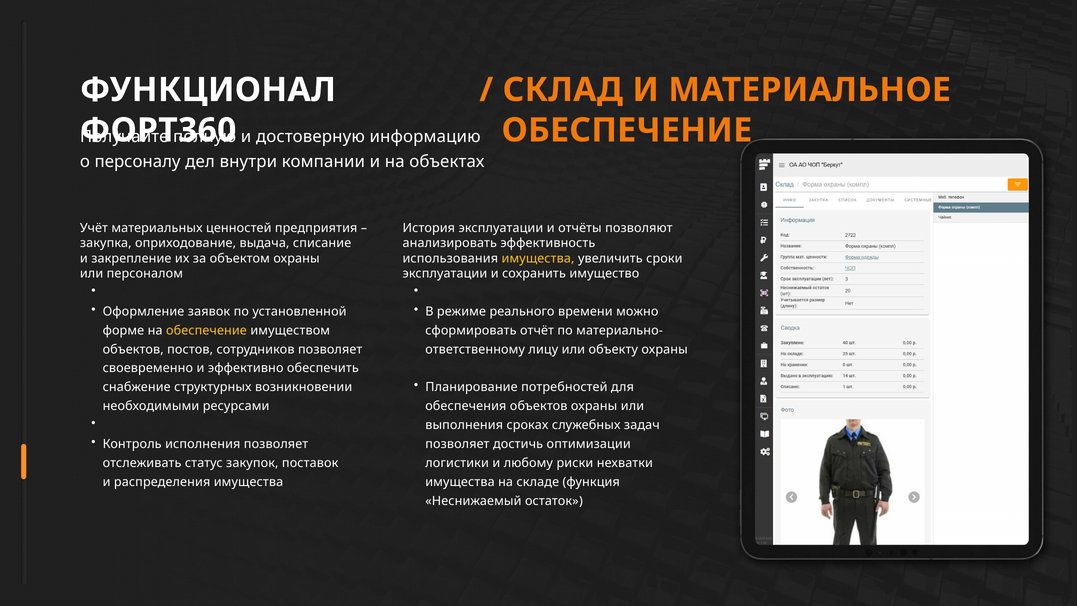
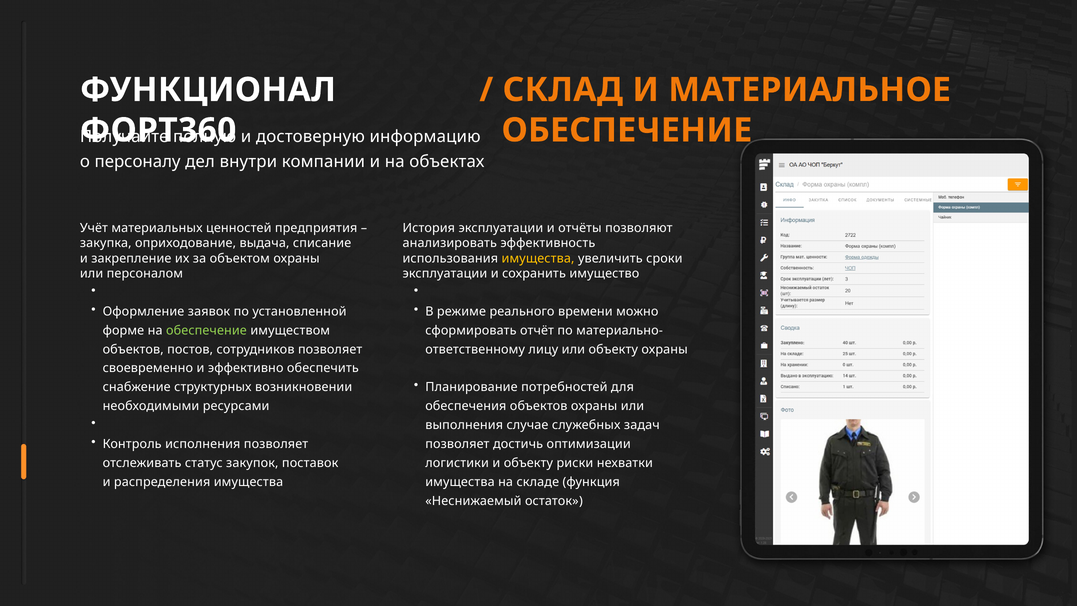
обеспечение colour: yellow -> light green (206, 330)
сроках: сроках -> случае (527, 425)
и любому: любому -> объекту (528, 463)
